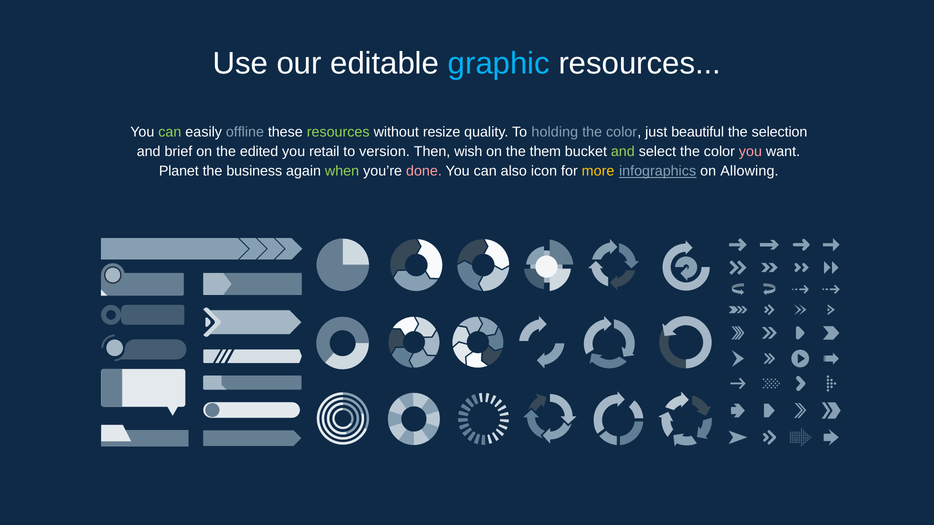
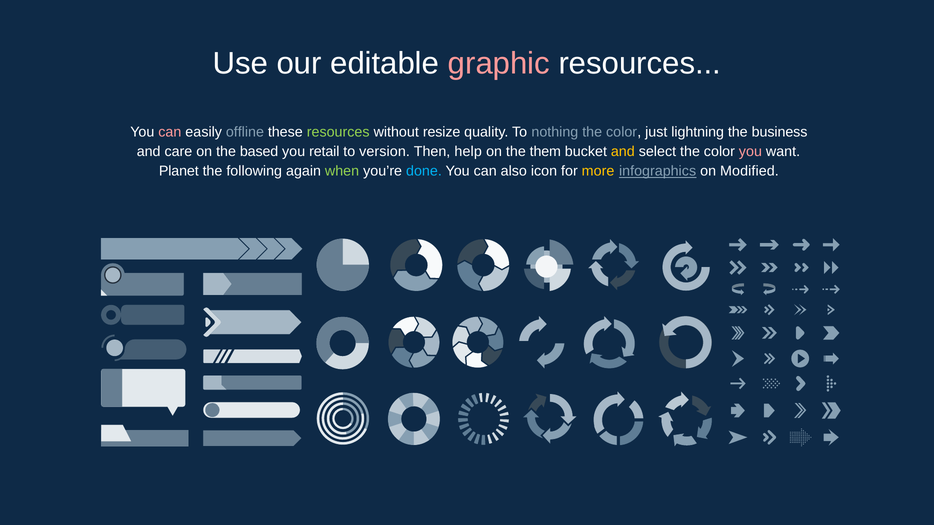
graphic colour: light blue -> pink (499, 63)
can colour: light green -> pink (170, 132)
holding: holding -> nothing (555, 132)
beautiful: beautiful -> lightning (698, 132)
selection: selection -> business (780, 132)
brief: brief -> care (178, 152)
edited: edited -> based (259, 152)
wish: wish -> help (468, 152)
and colour: light green -> yellow (623, 152)
business: business -> following (254, 171)
done colour: pink -> light blue (424, 171)
Allowing: Allowing -> Modified (749, 171)
